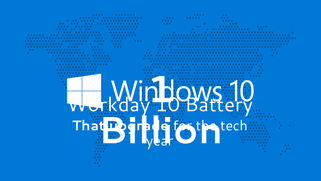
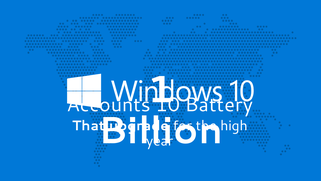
Workday: Workday -> Accounts (109, 105)
tech: tech -> high (234, 126)
